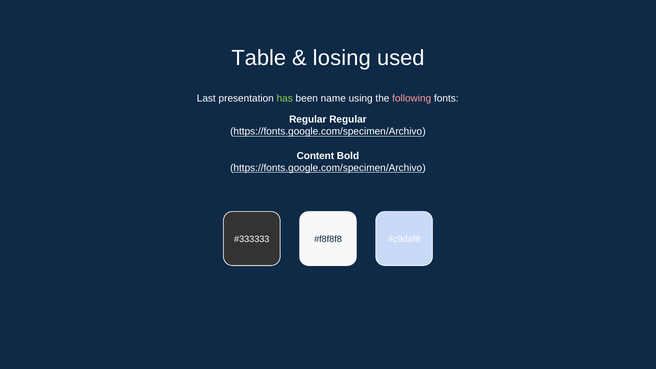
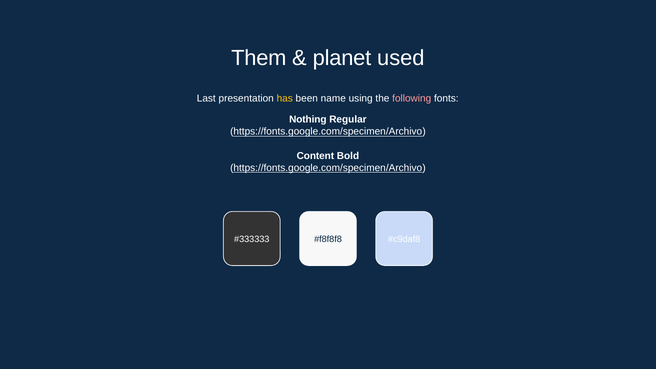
Table: Table -> Them (259, 58)
losing: losing -> planet (342, 58)
has colour: light green -> yellow (285, 99)
Regular: Regular -> Nothing (308, 120)
